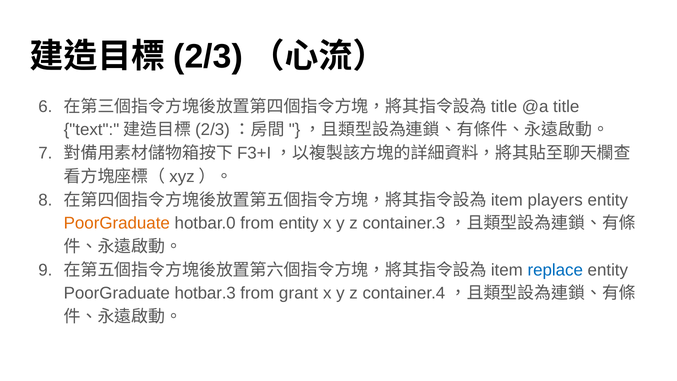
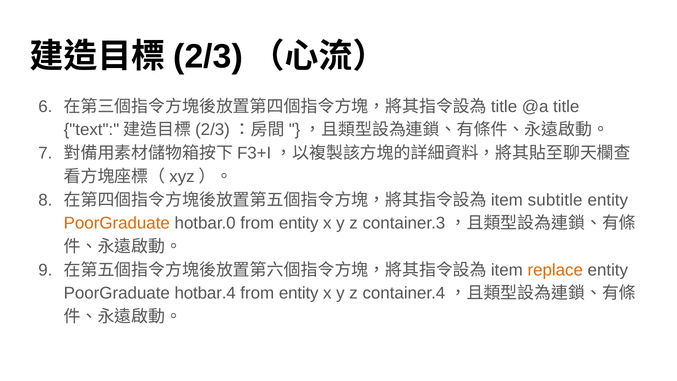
players: players -> subtitle (555, 200)
replace colour: blue -> orange (555, 270)
hotbar.3: hotbar.3 -> hotbar.4 (205, 293)
grant: grant -> entity (299, 293)
